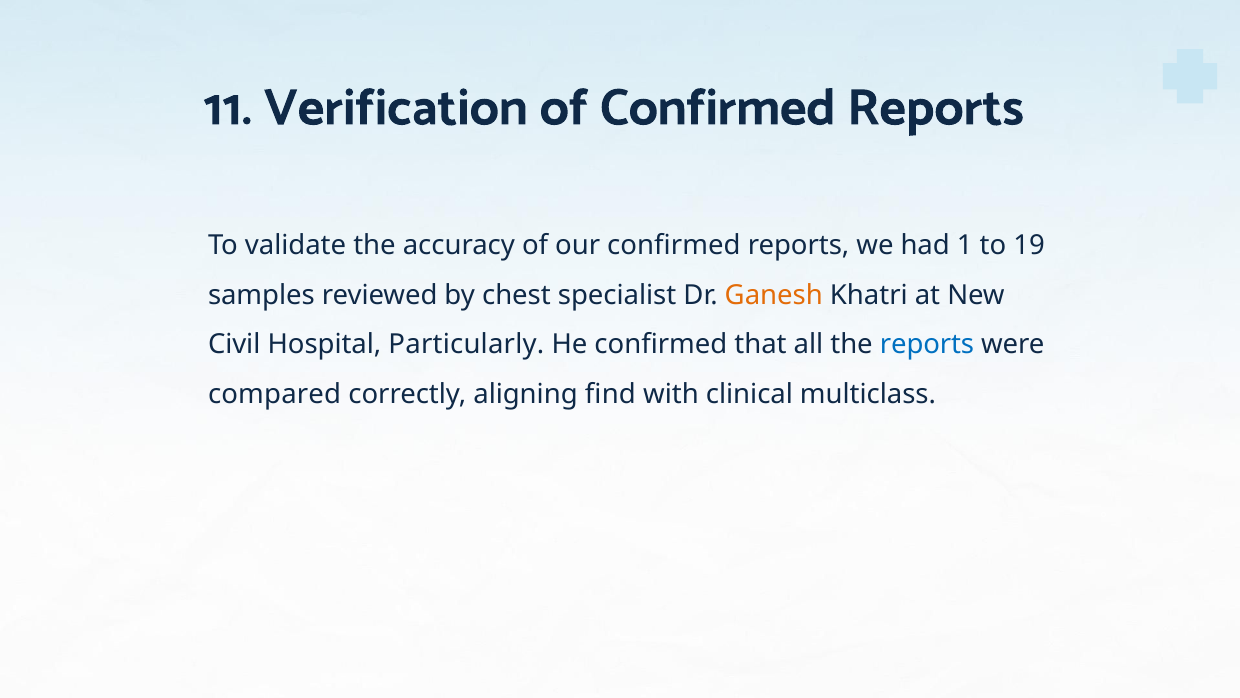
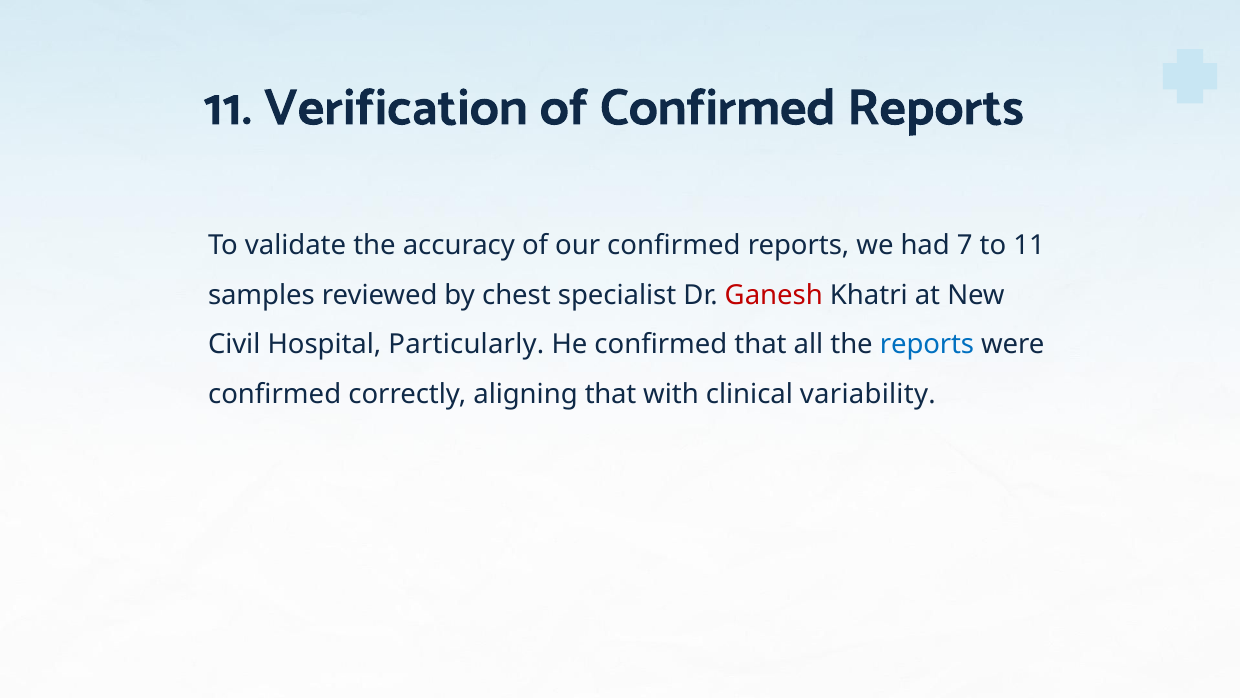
1: 1 -> 7 (965, 246)
to 19: 19 -> 11 (1029, 246)
Ganesh colour: orange -> red (774, 295)
compared: compared -> confirmed (275, 394)
aligning find: find -> that (611, 394)
multiclass: multiclass -> variability (868, 394)
